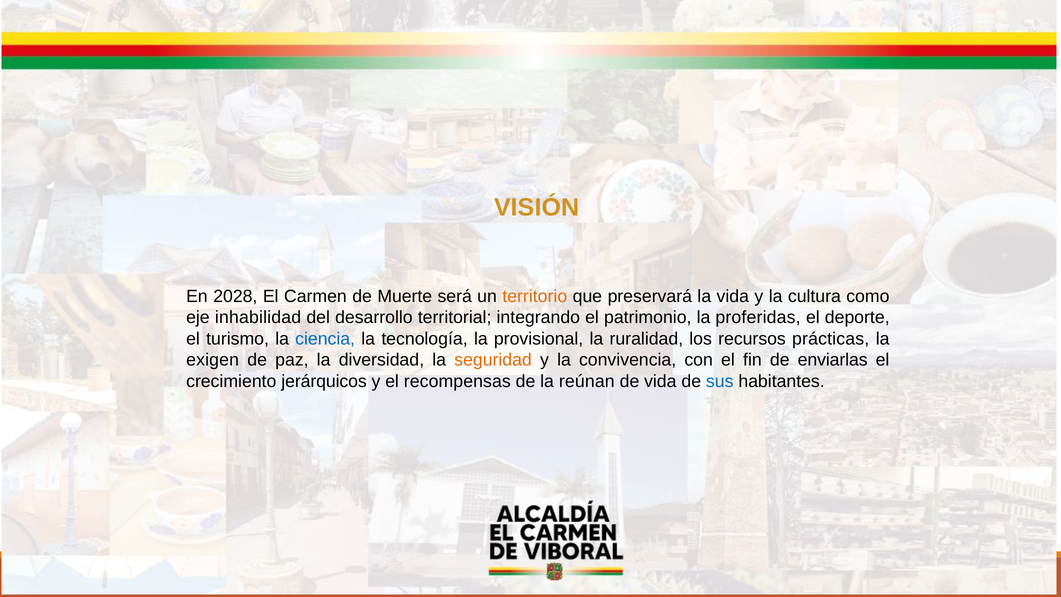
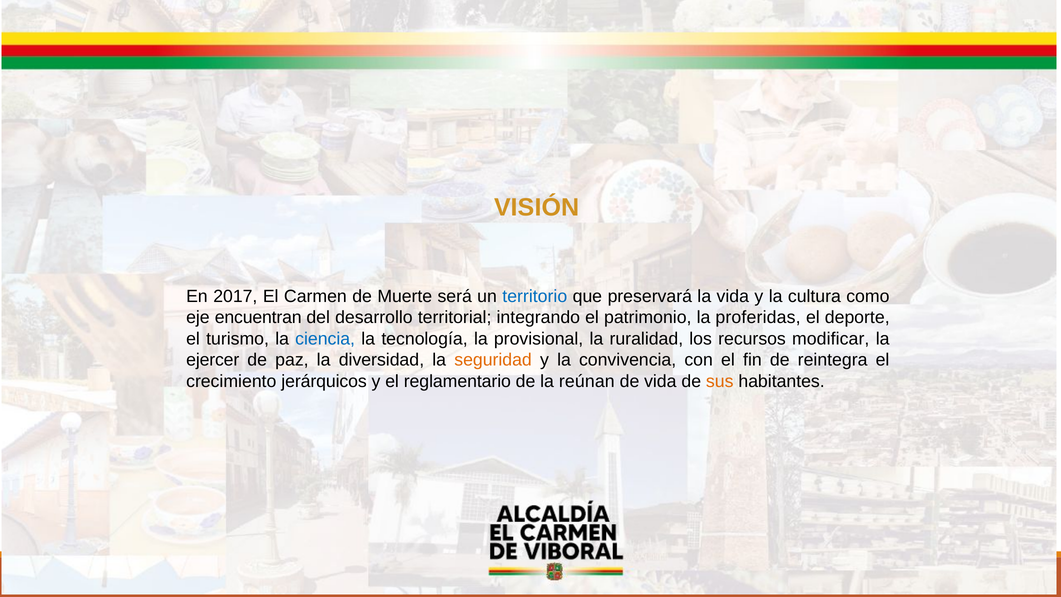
2028: 2028 -> 2017 (235, 296)
territorio colour: orange -> blue (535, 296)
inhabilidad: inhabilidad -> encuentran (258, 318)
prácticas: prácticas -> modificar (831, 339)
exigen: exigen -> ejercer (213, 360)
enviarlas: enviarlas -> reintegra (833, 360)
recompensas: recompensas -> reglamentario (457, 381)
sus colour: blue -> orange (720, 381)
